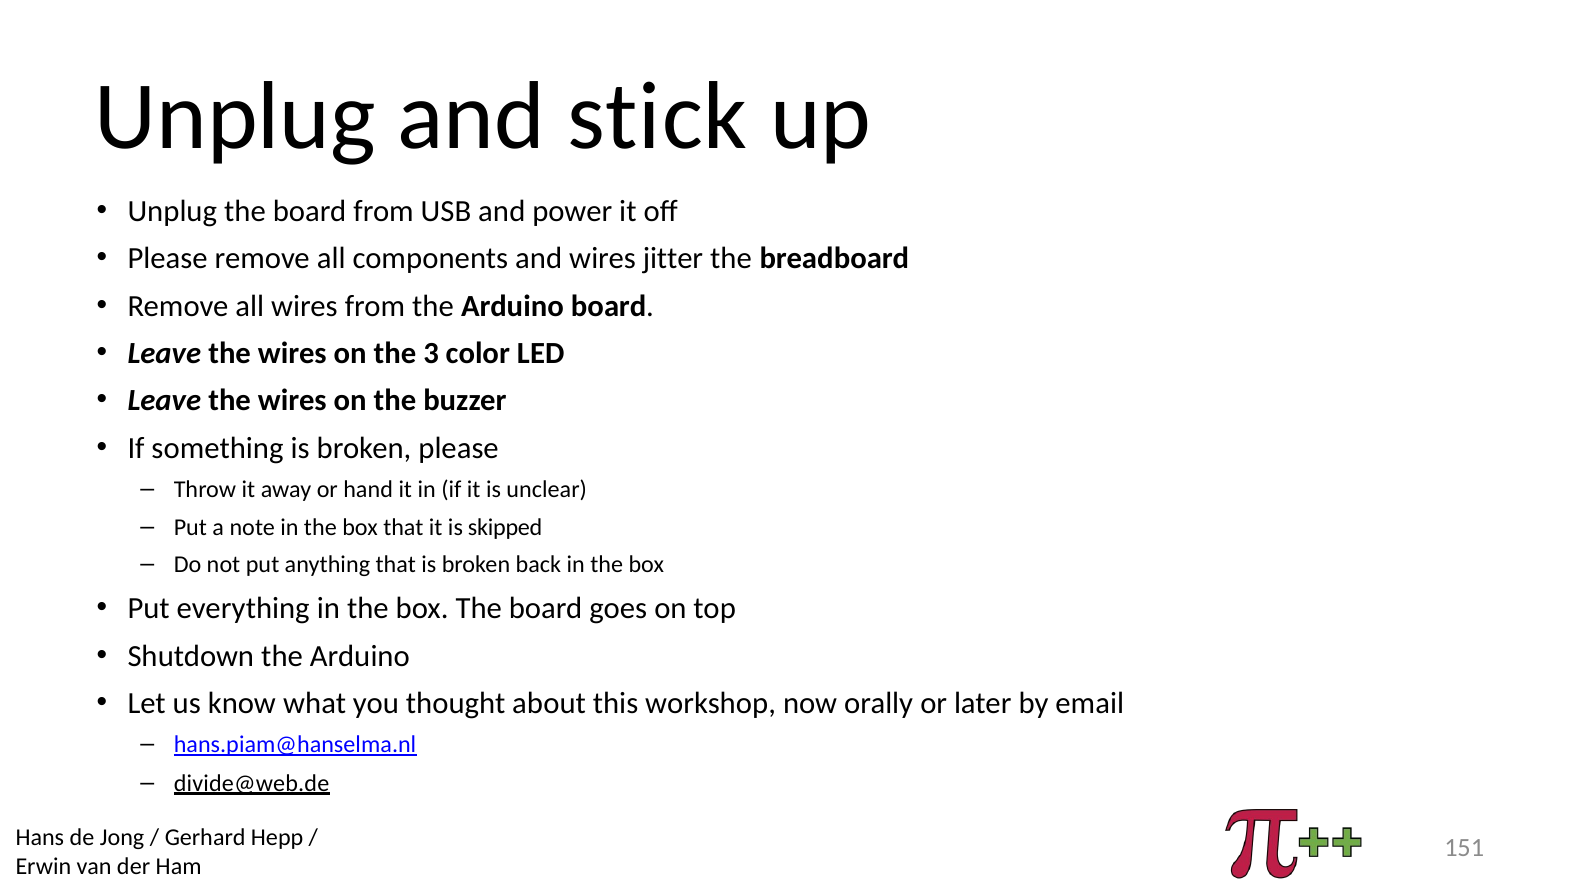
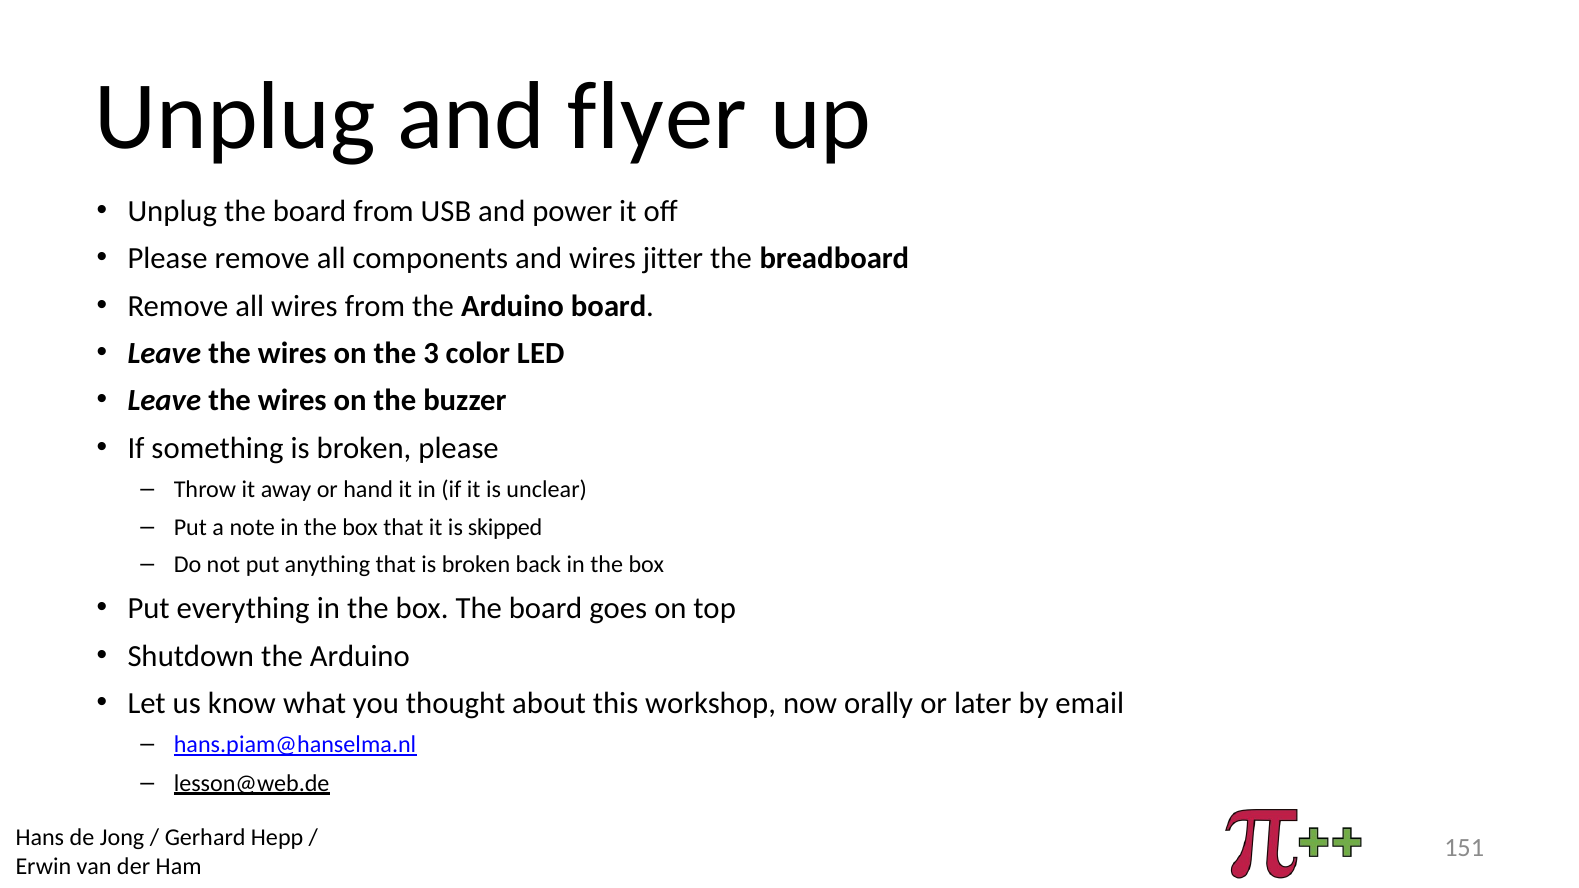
stick: stick -> flyer (657, 116)
divide@web.de: divide@web.de -> lesson@web.de (252, 783)
